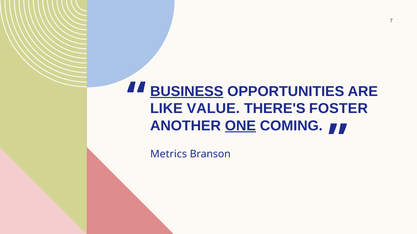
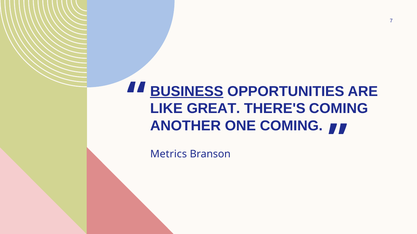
VALUE: VALUE -> GREAT (213, 109)
THERE'S FOSTER: FOSTER -> COMING (339, 109)
ONE underline: present -> none (240, 126)
